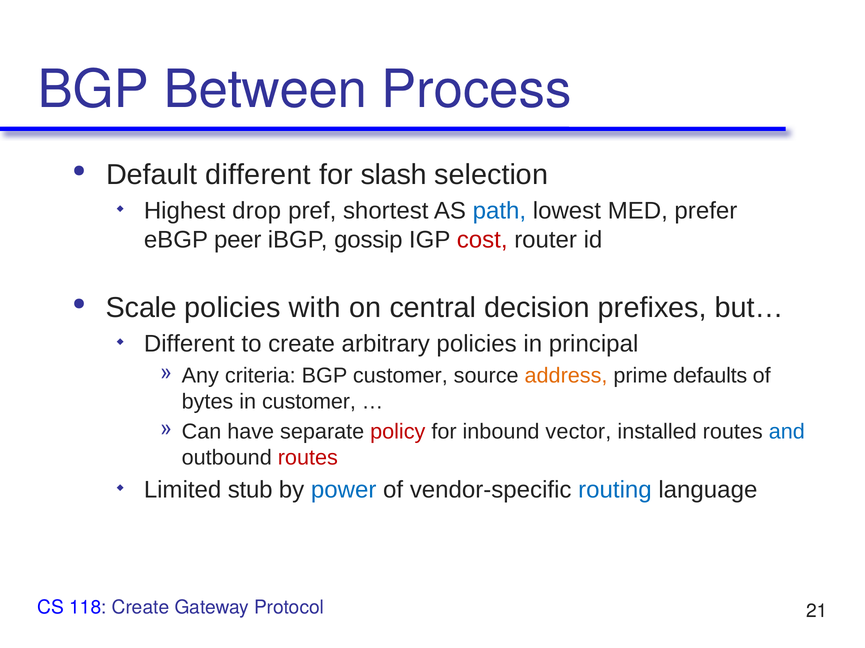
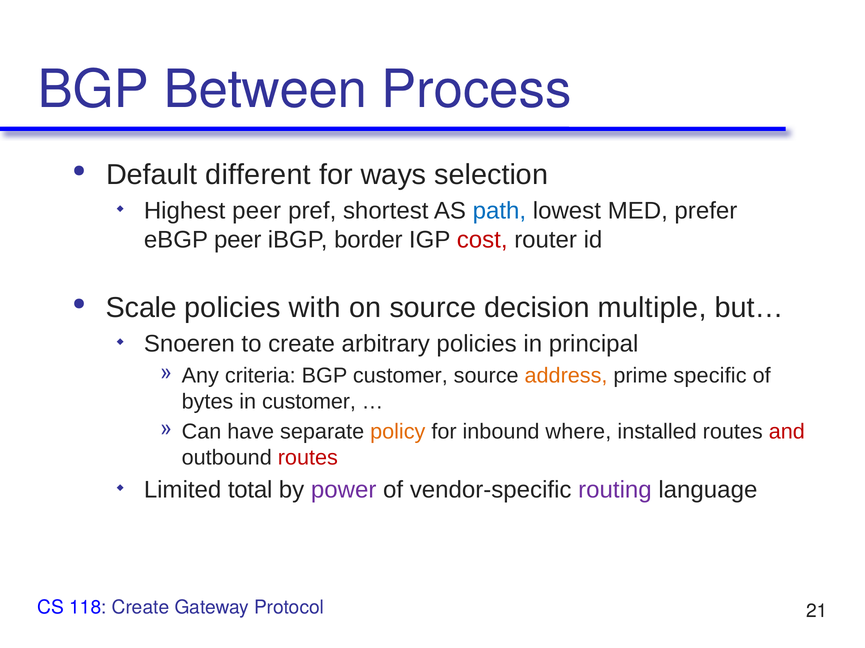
slash: slash -> ways (393, 175)
Highest drop: drop -> peer (257, 211)
gossip: gossip -> border (368, 240)
on central: central -> source (433, 308)
prefixes: prefixes -> multiple (652, 308)
Different: Different -> Snoeren (189, 344)
defaults: defaults -> specific (710, 376)
policy colour: red -> orange (398, 432)
vector: vector -> where (578, 432)
and colour: blue -> red (787, 432)
stub: stub -> total (250, 490)
power colour: blue -> purple (344, 490)
routing colour: blue -> purple (615, 490)
